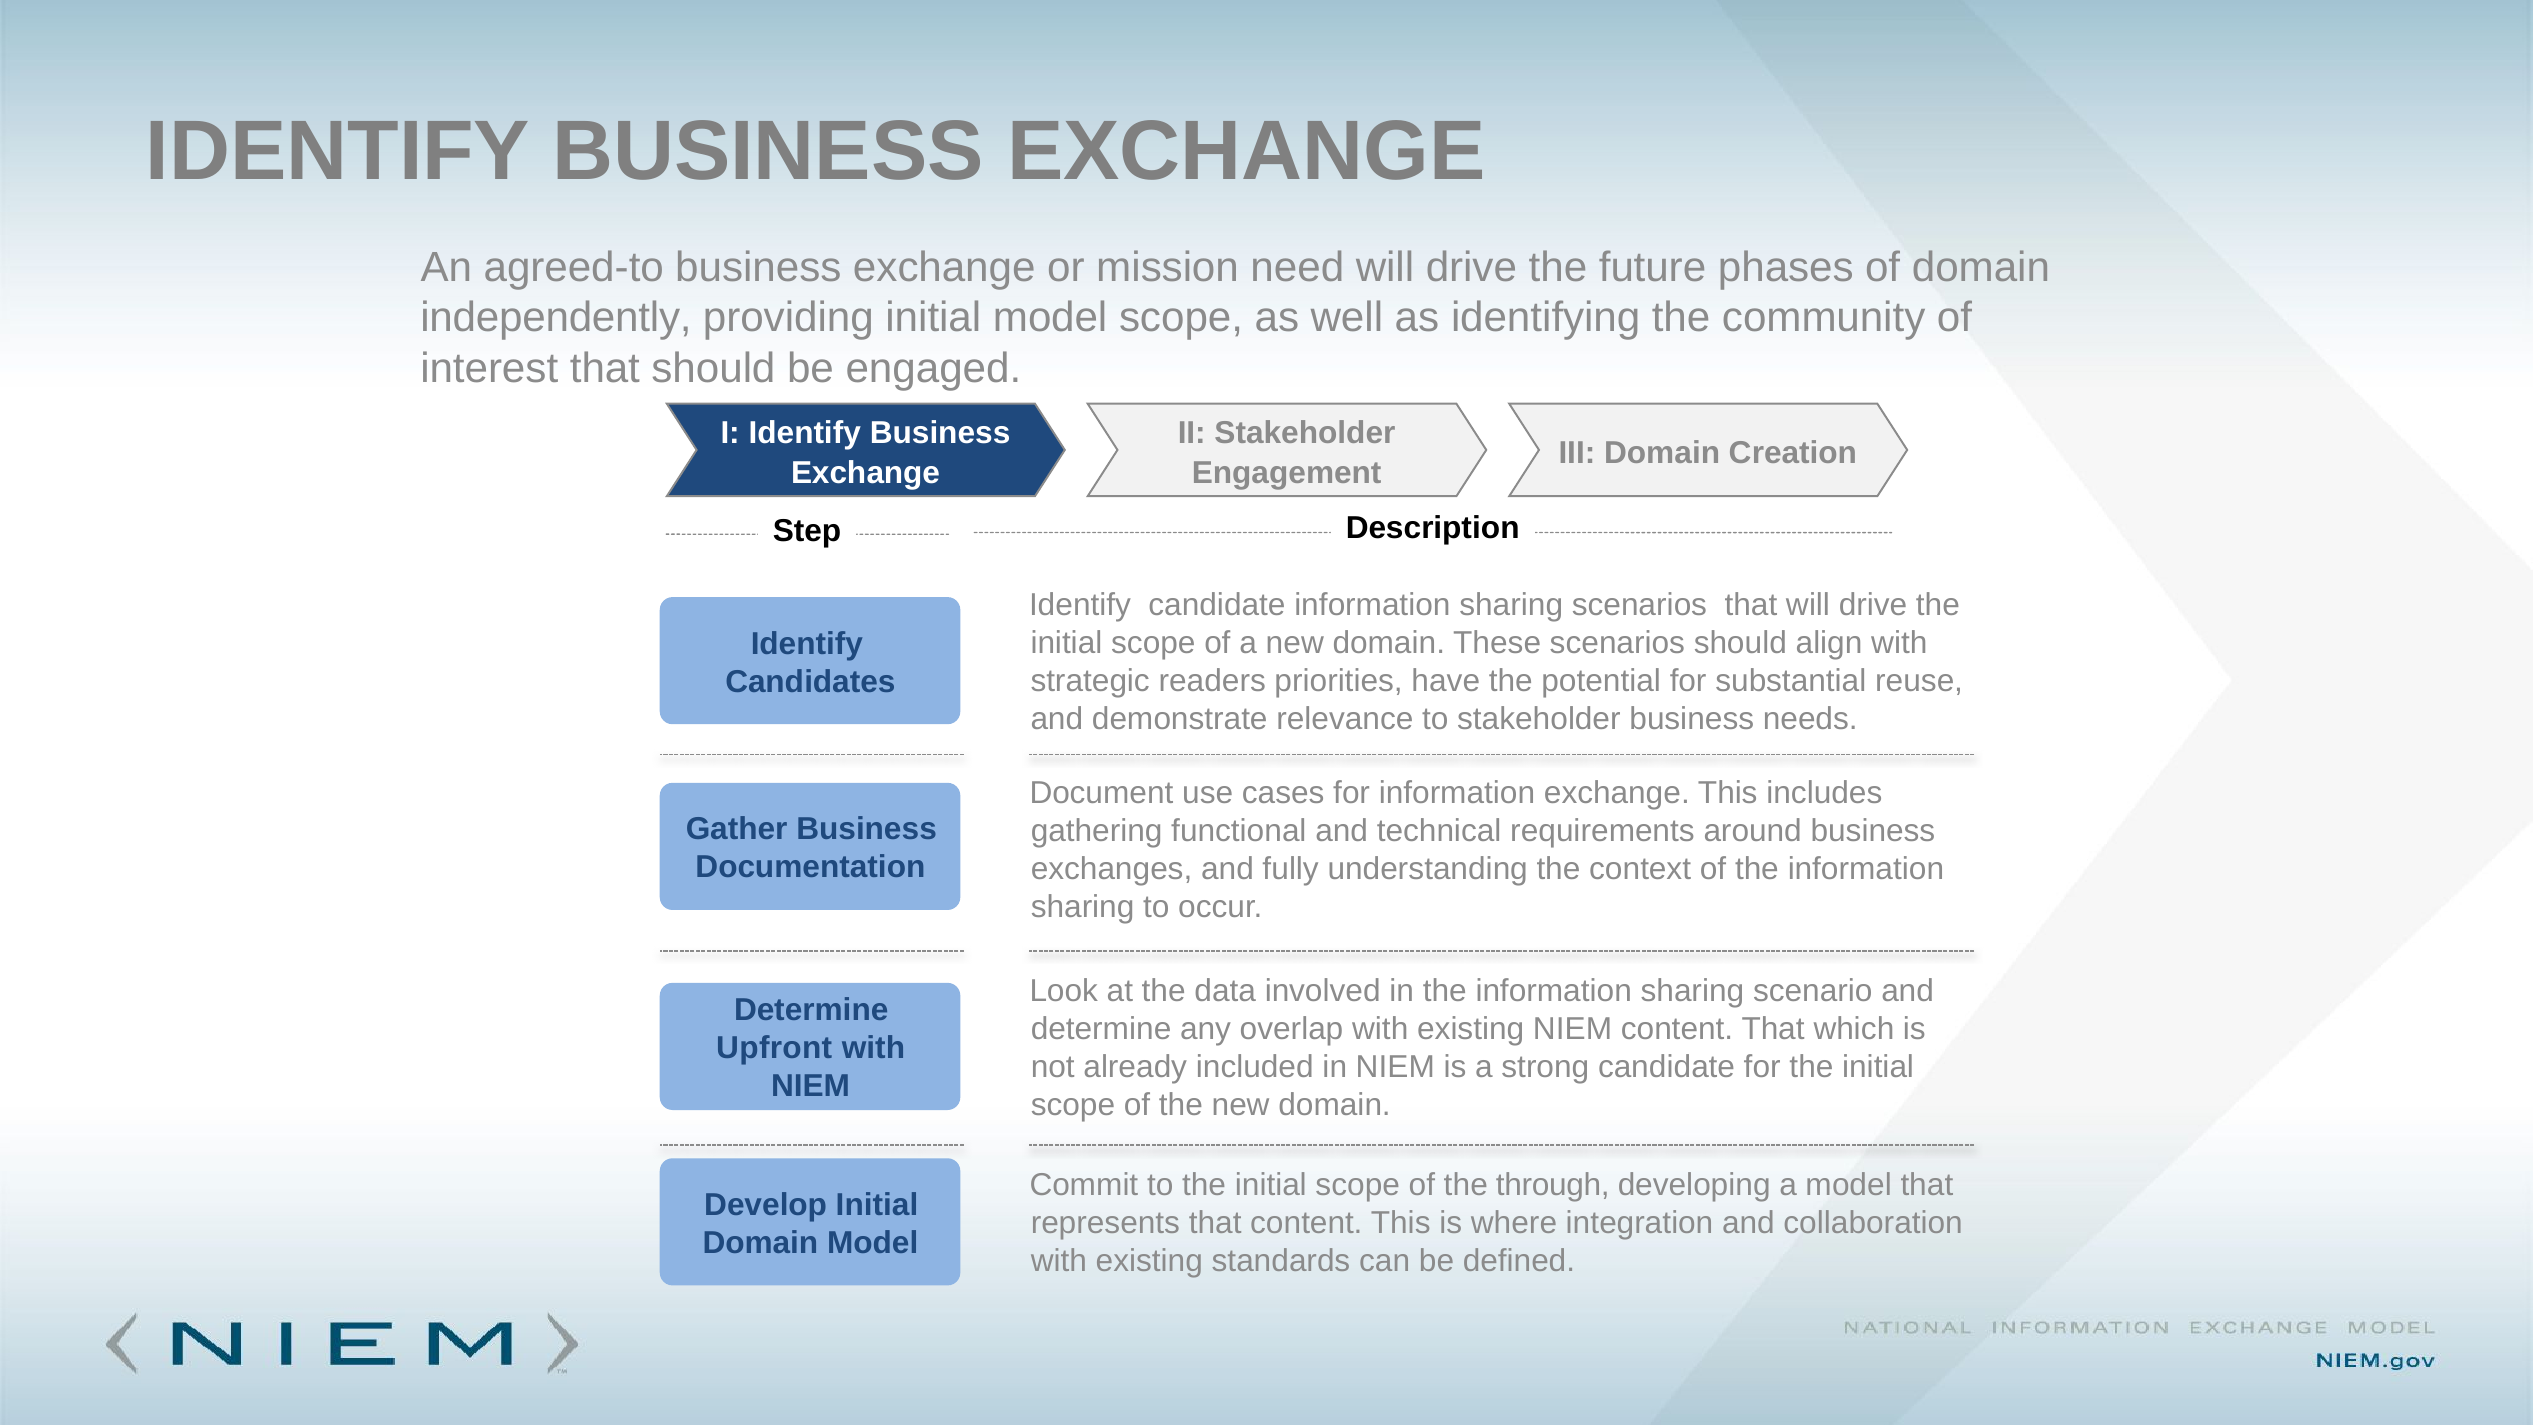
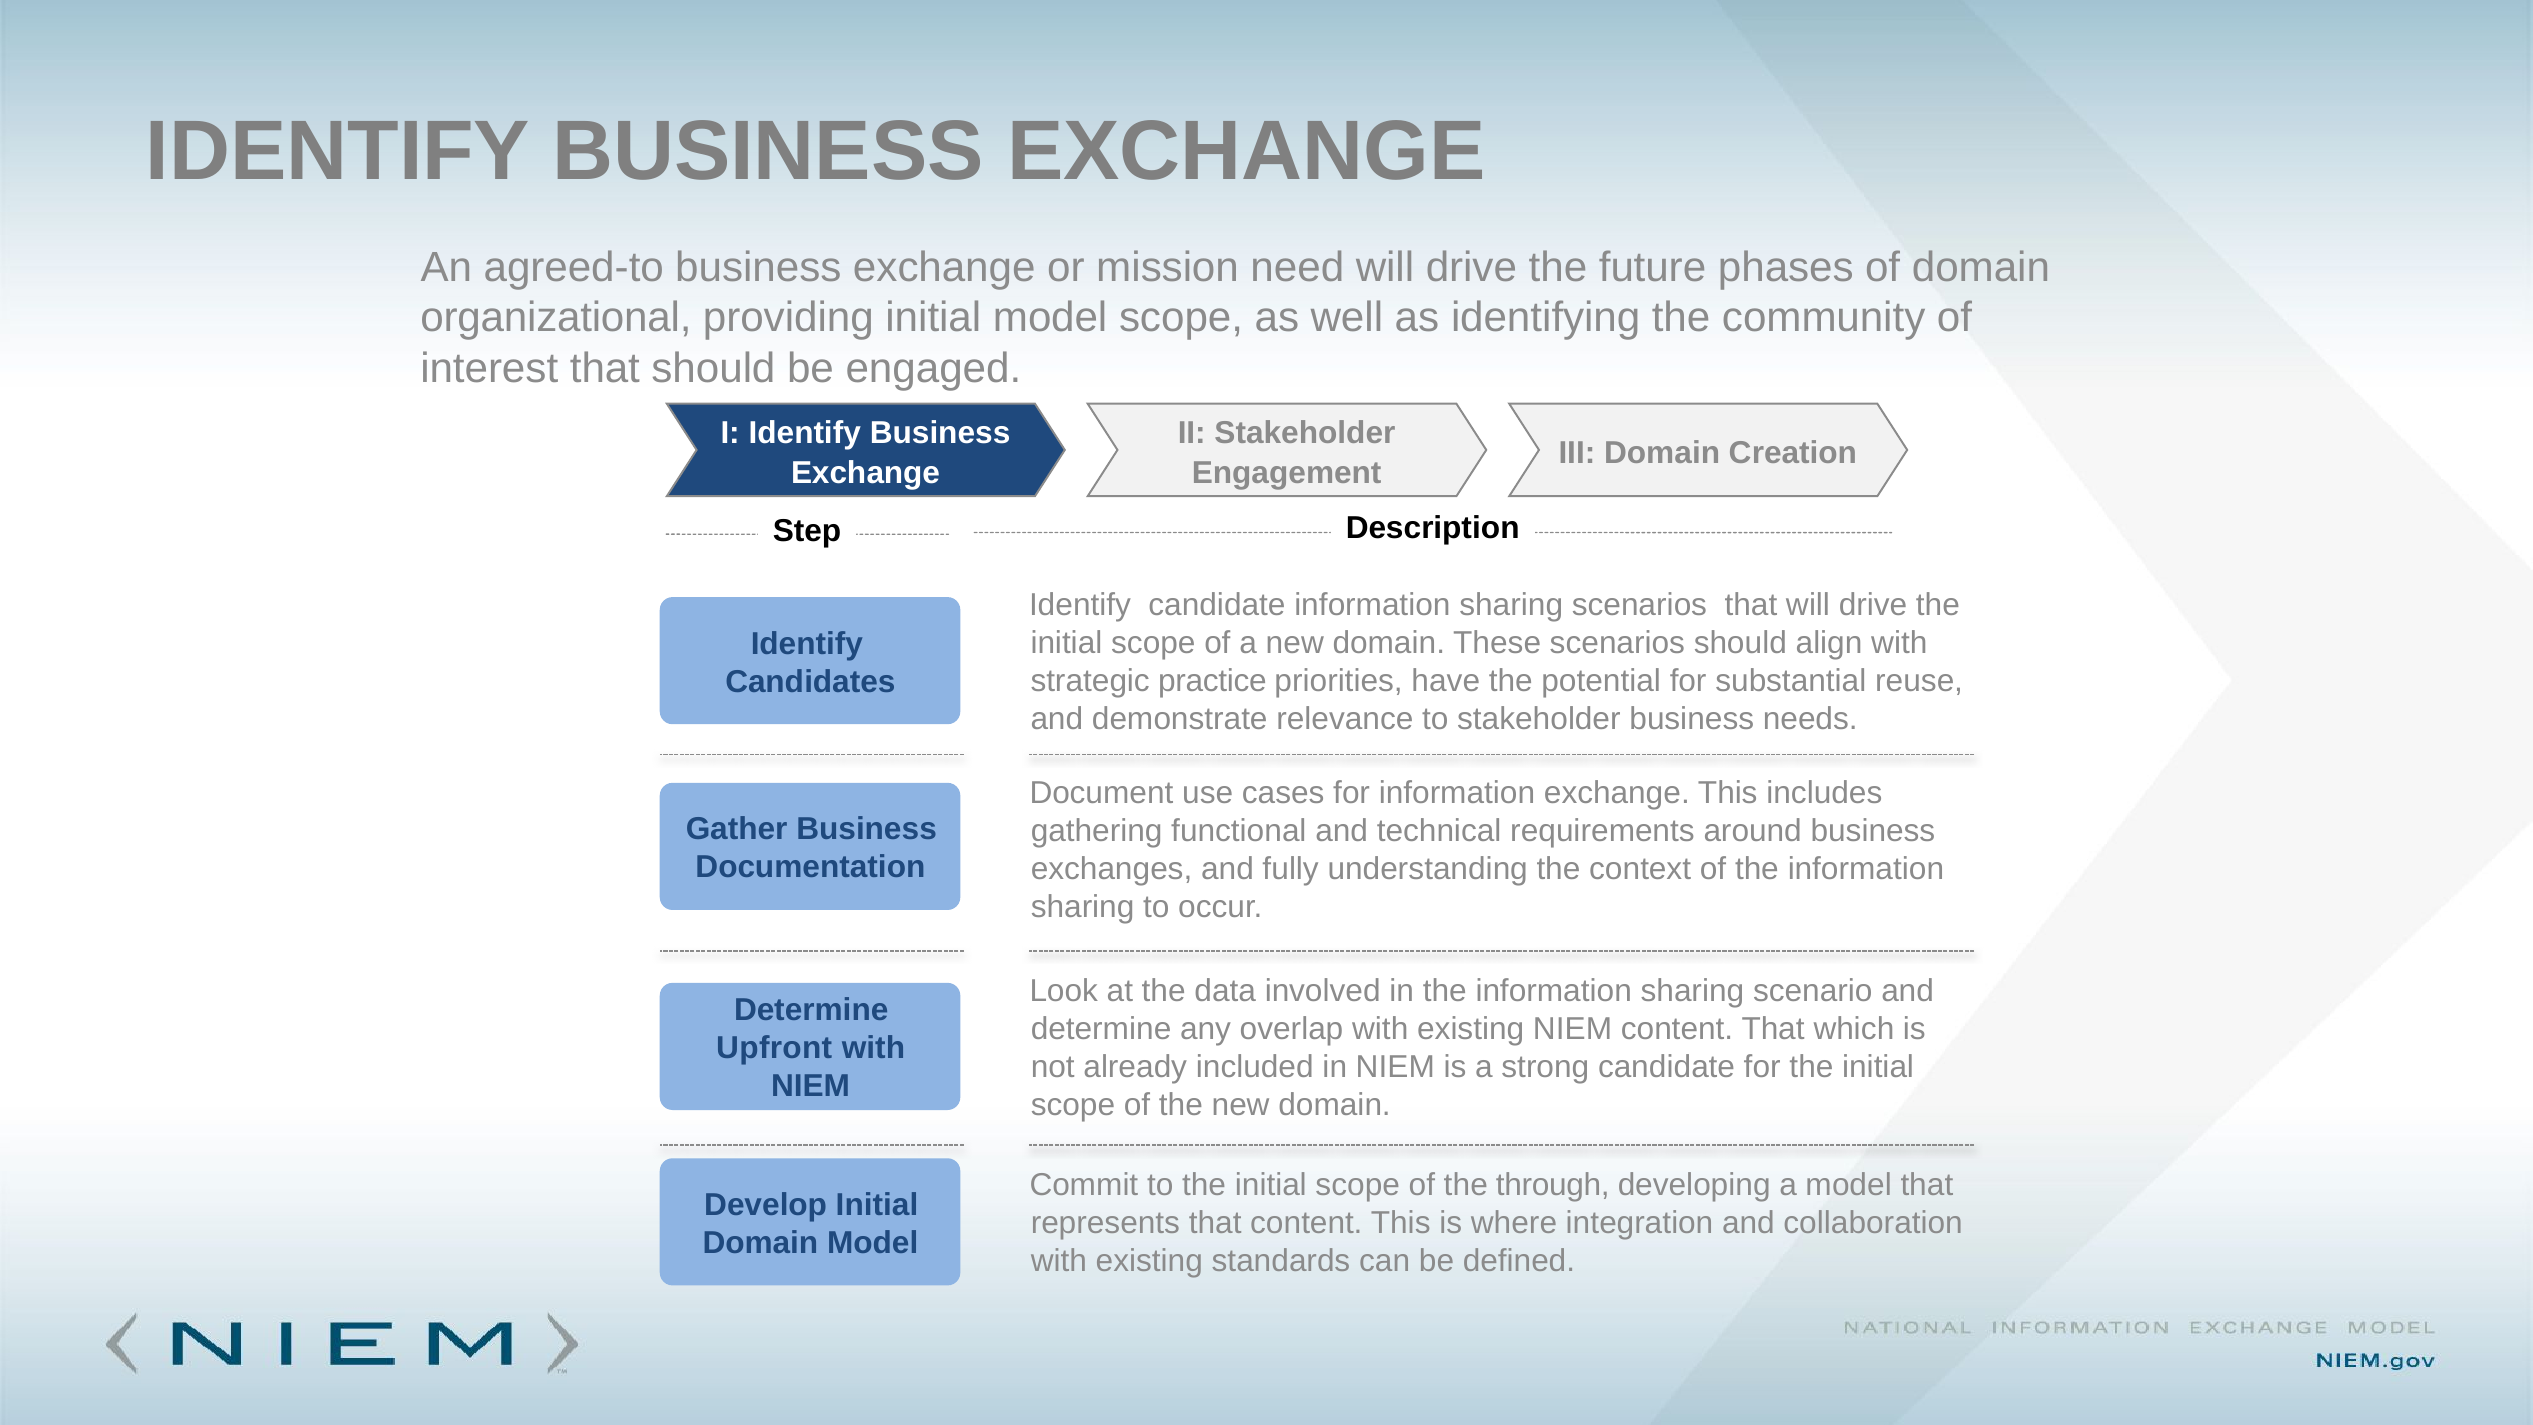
independently: independently -> organizational (556, 318)
readers: readers -> practice (1212, 681)
